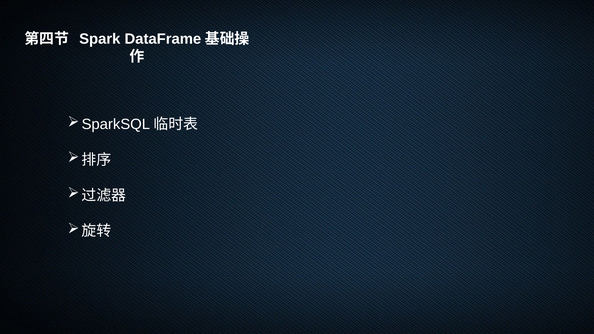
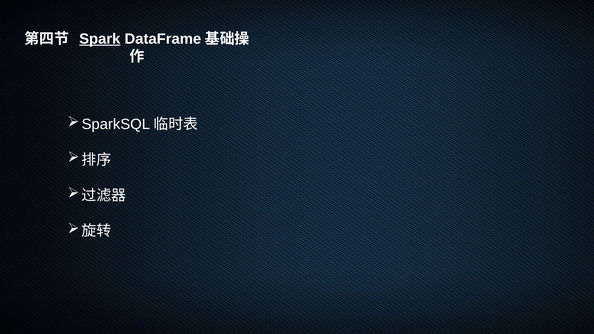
Spark underline: none -> present (100, 39)
